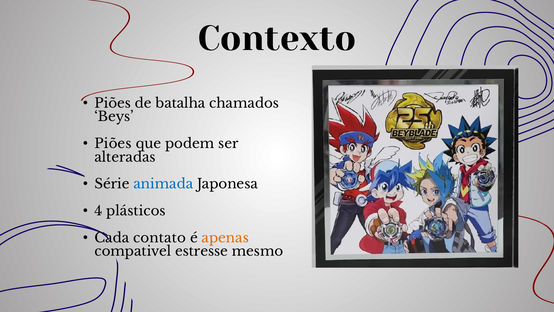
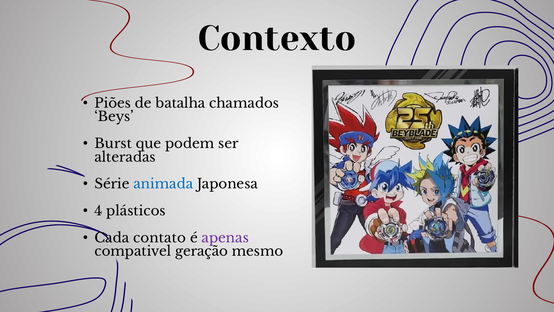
Piões: Piões -> Burst (113, 144)
apenas colour: orange -> purple (225, 238)
estresse: estresse -> geração (202, 251)
